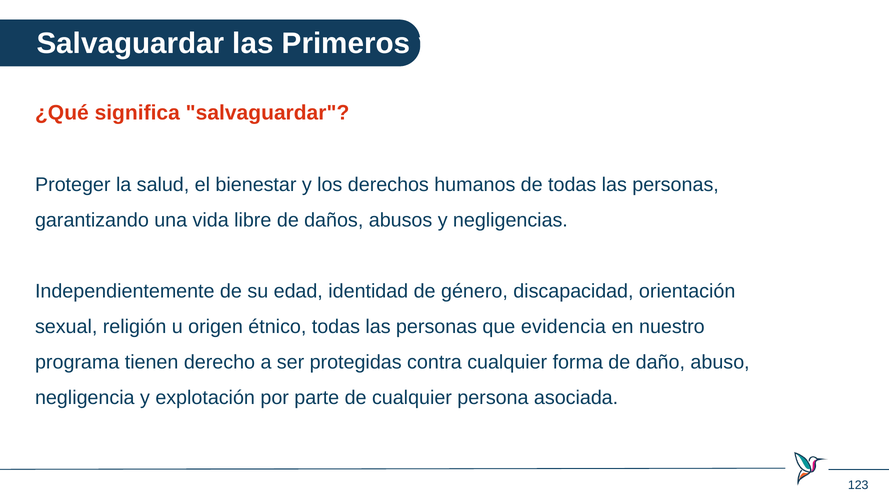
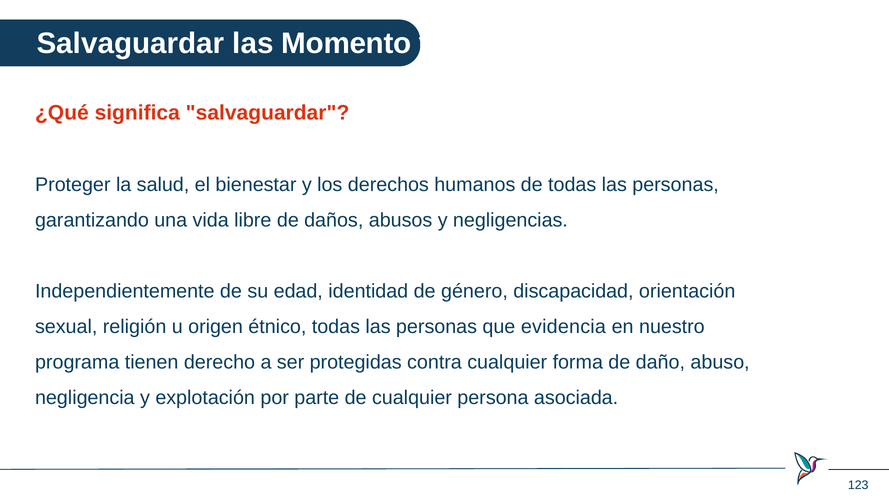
Primeros: Primeros -> Momento (346, 43)
